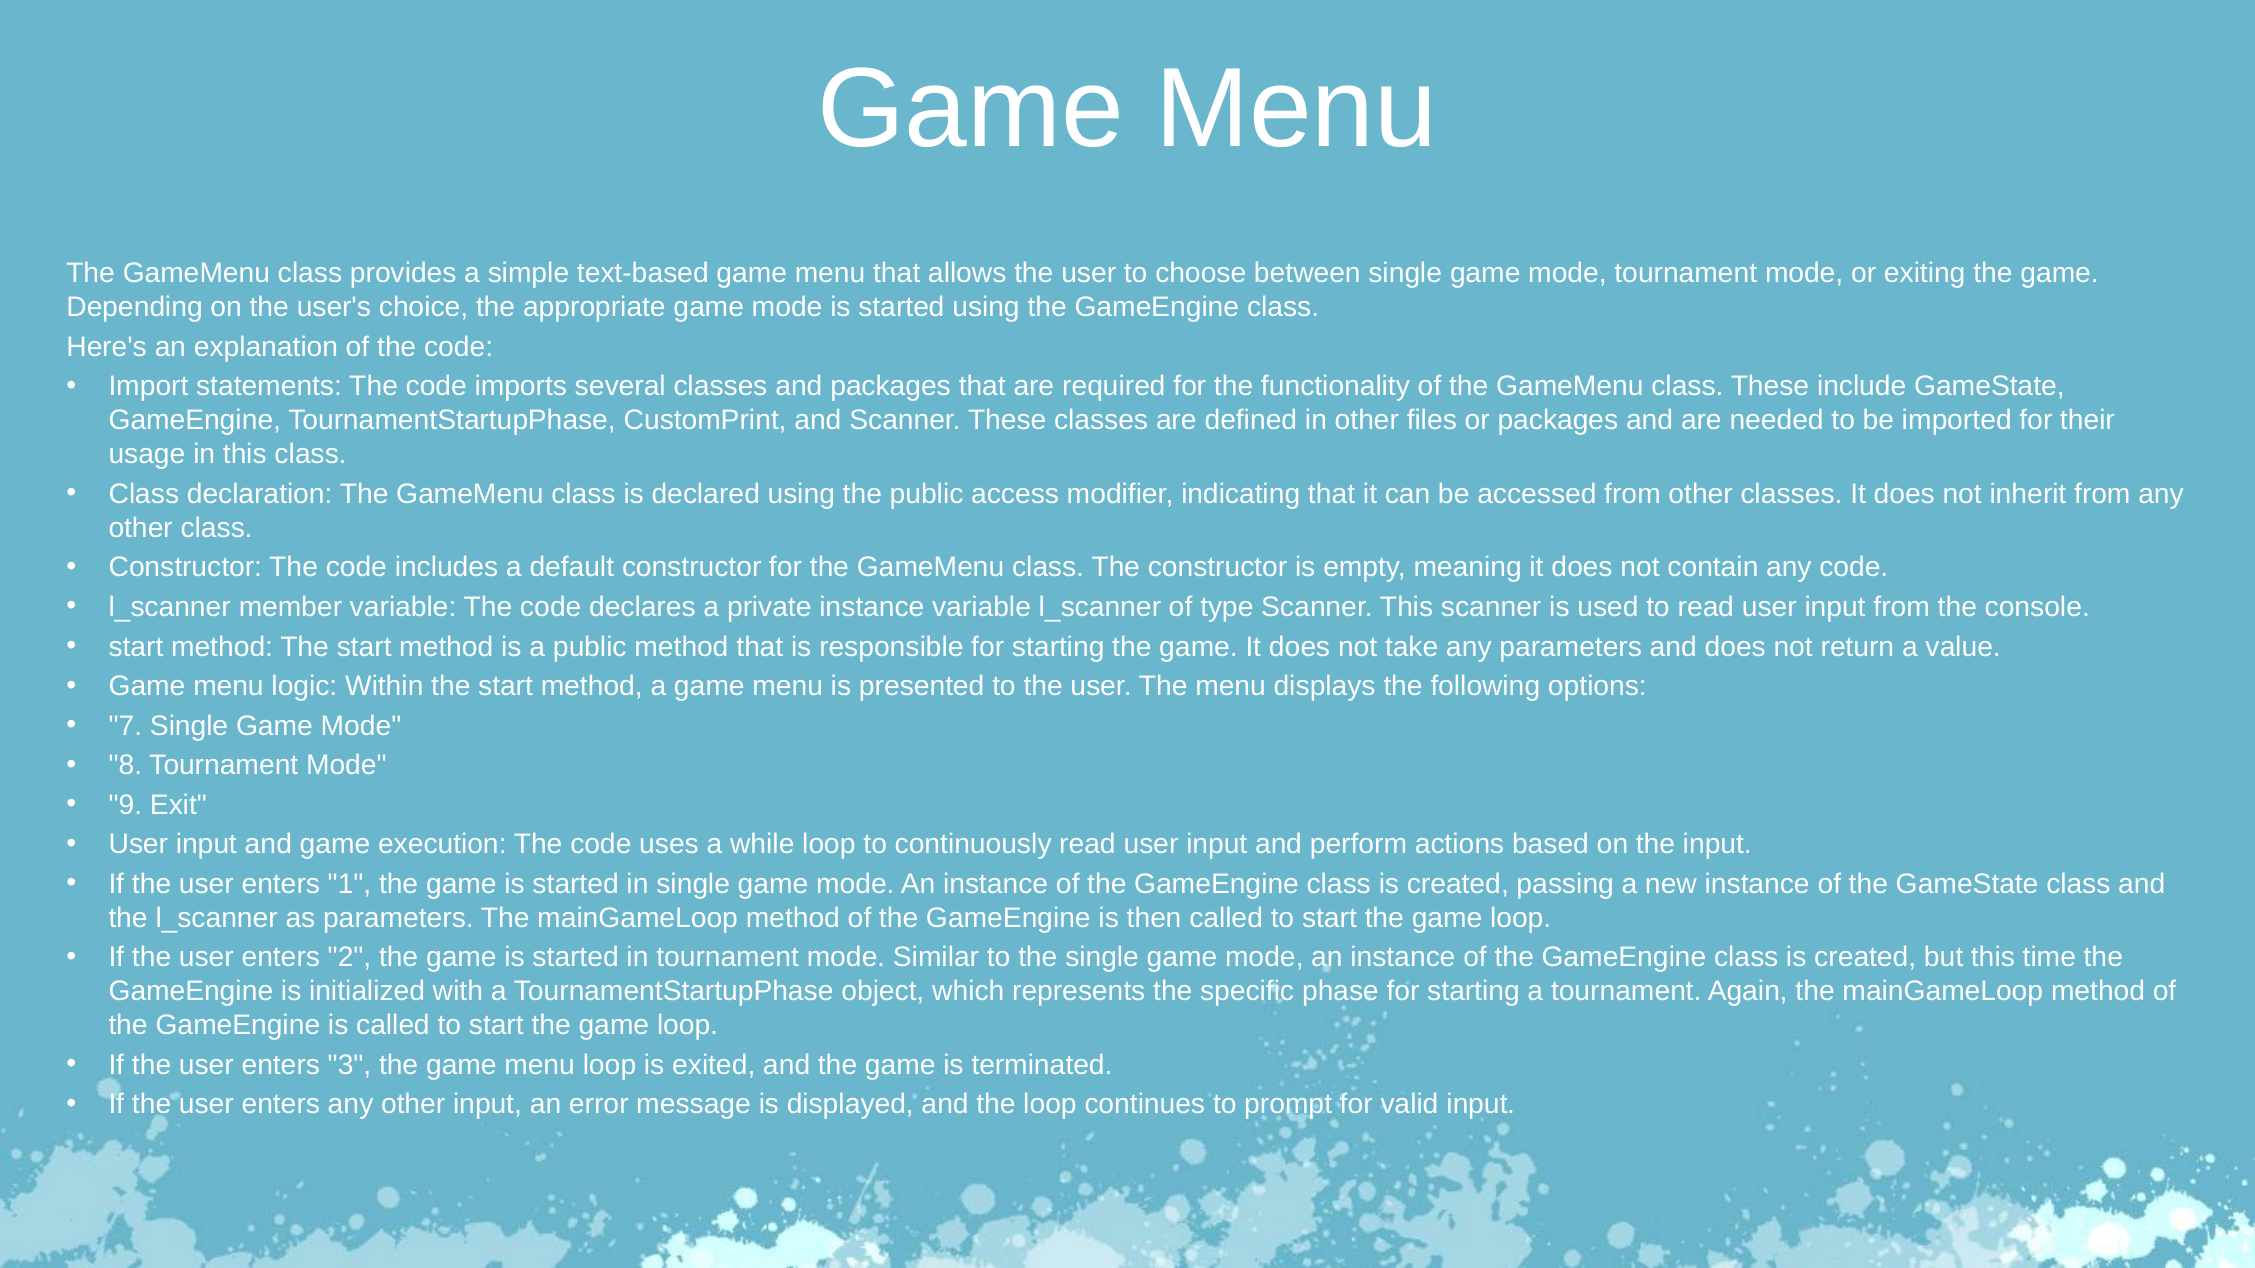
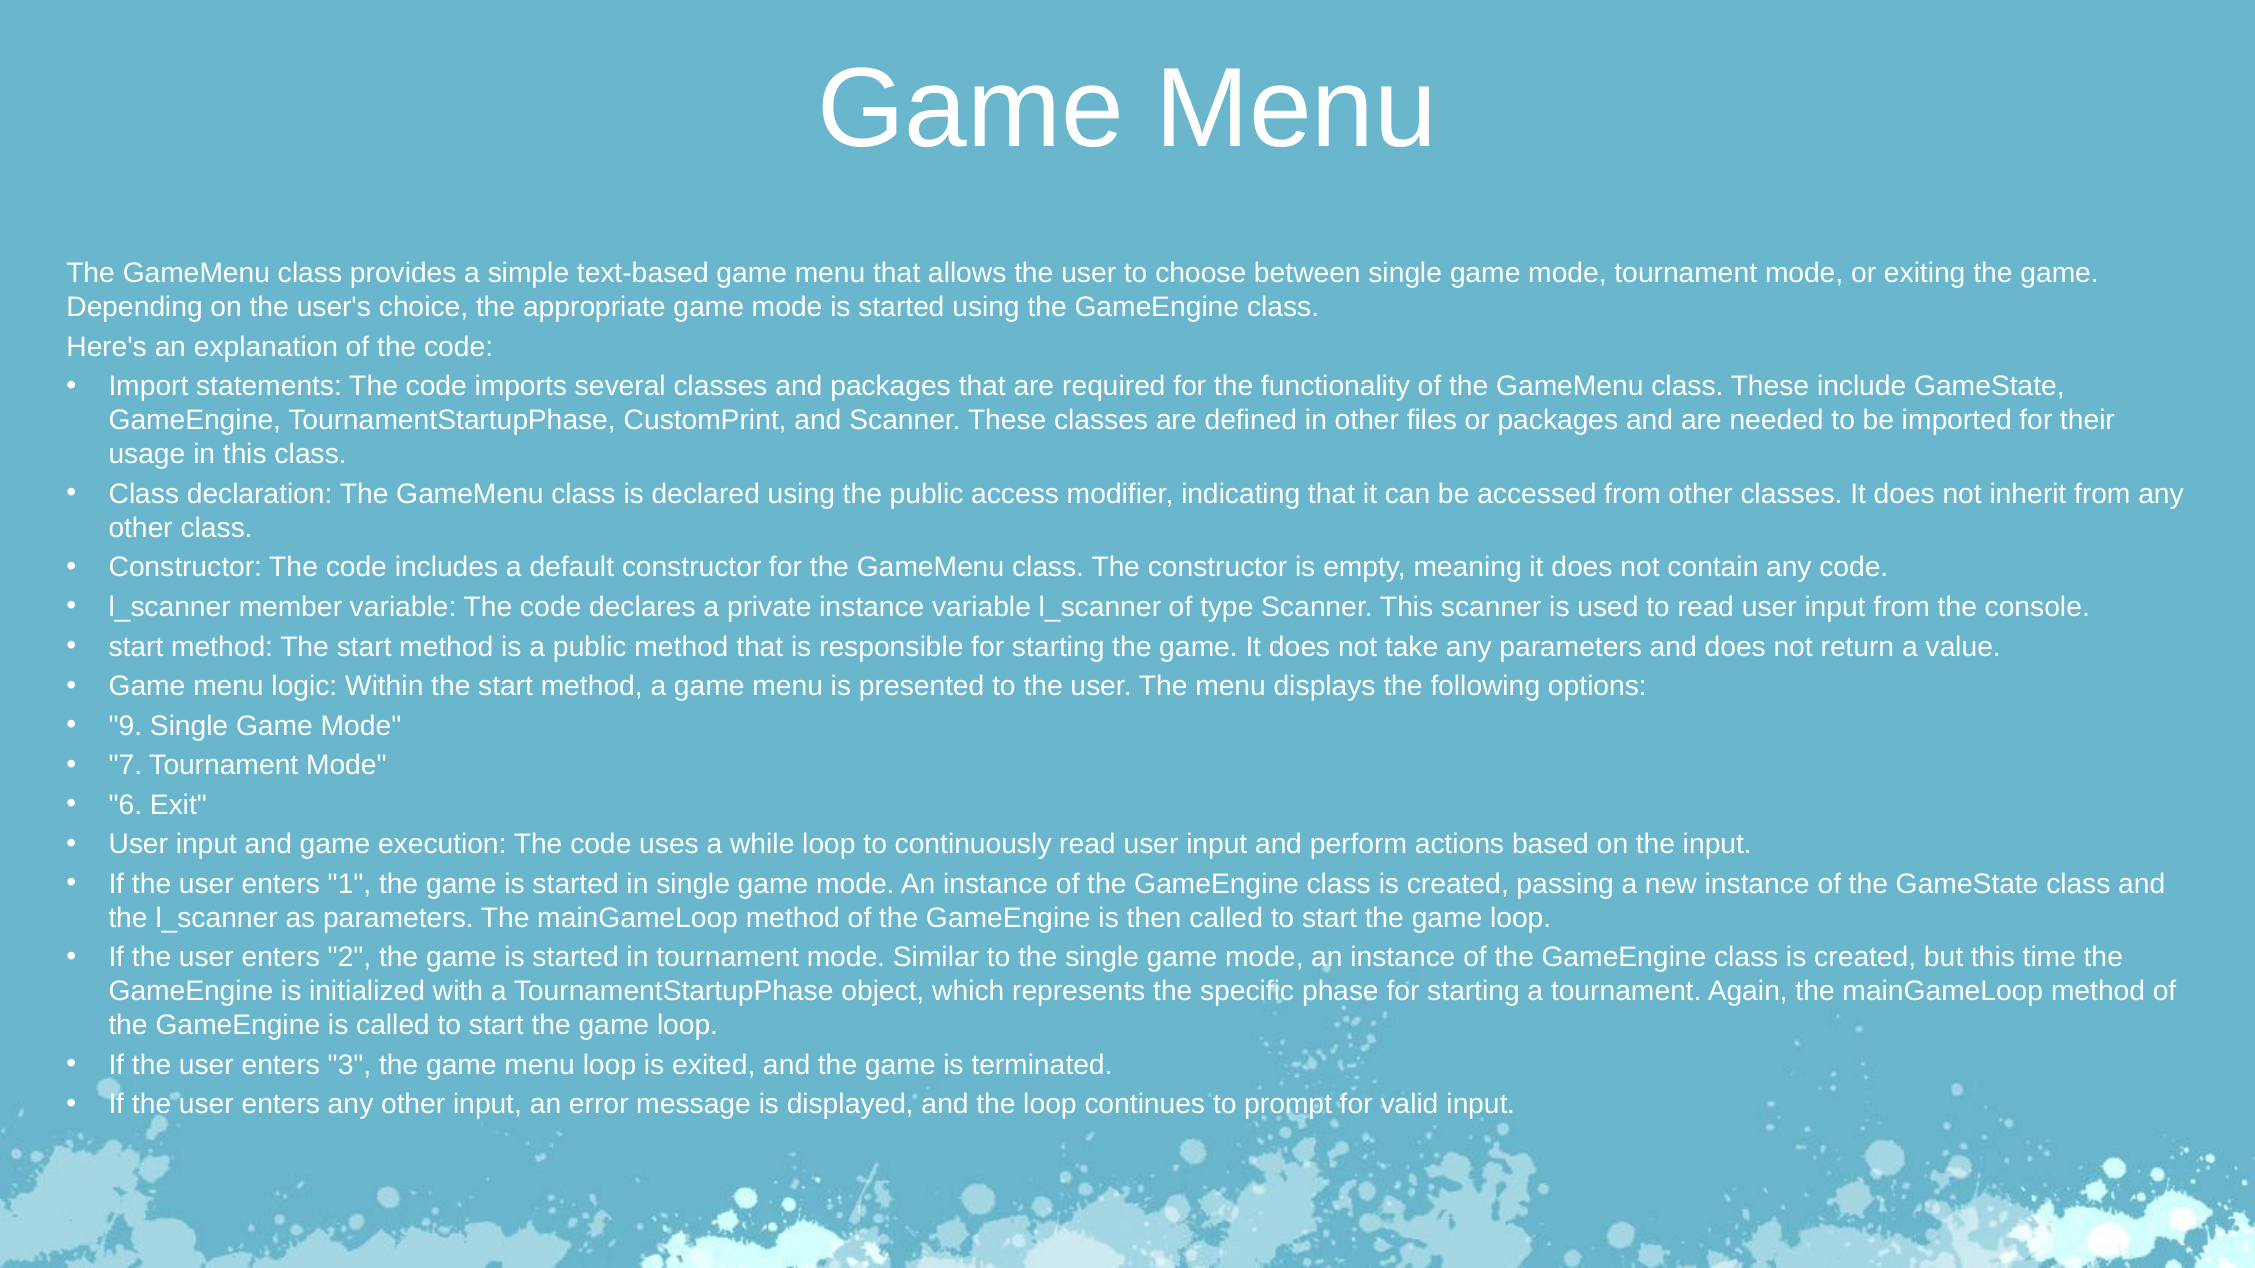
7: 7 -> 9 (125, 726)
8: 8 -> 7 (125, 766)
9: 9 -> 6 (125, 805)
